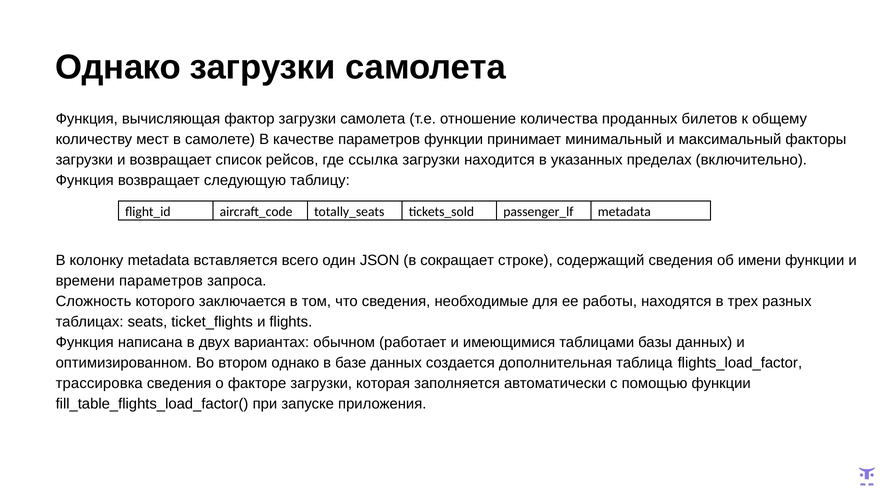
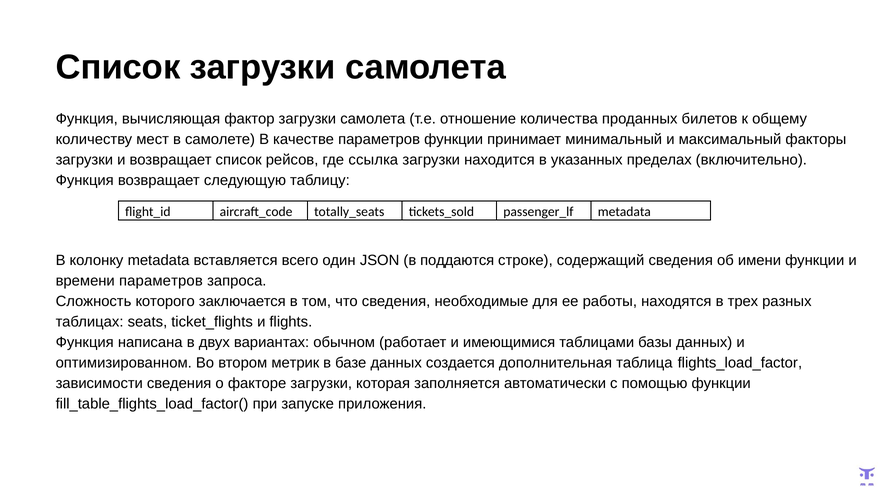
Однако: Однако -> Список (118, 67)
сокращает: сокращает -> поддаются (457, 261)
втором однако: однако -> метрик (295, 363)
трассировка: трассировка -> зависимости (99, 384)
